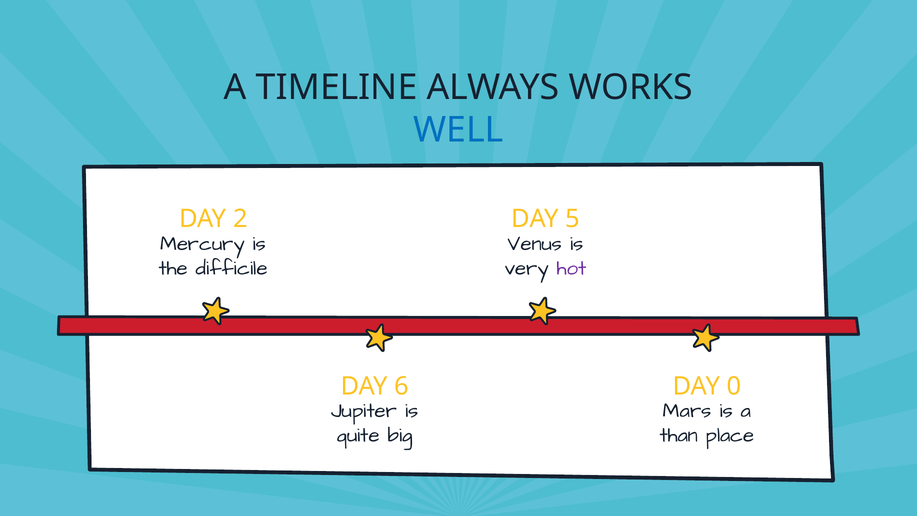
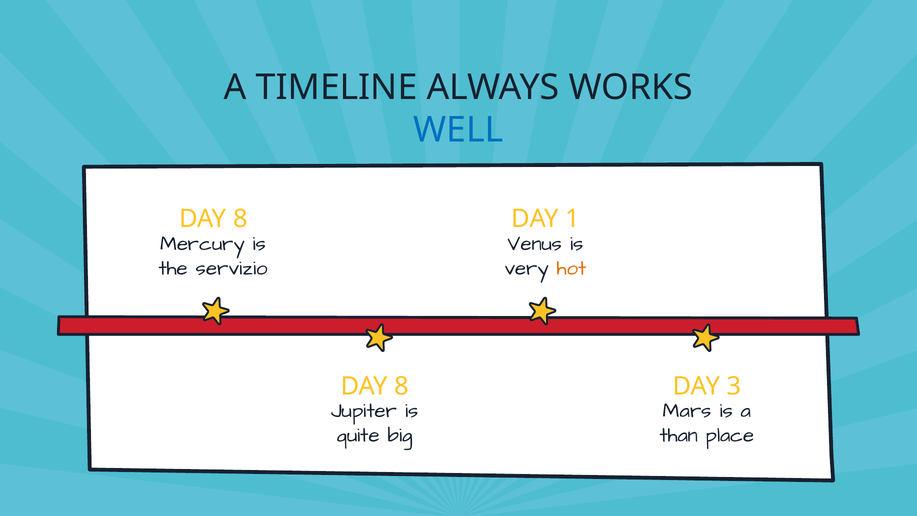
2: 2 -> 8 (240, 219)
5: 5 -> 1 (573, 219)
difficile: difficile -> servizio (232, 268)
hot colour: purple -> orange (572, 268)
6: 6 -> 8 (402, 386)
0: 0 -> 3 (734, 386)
